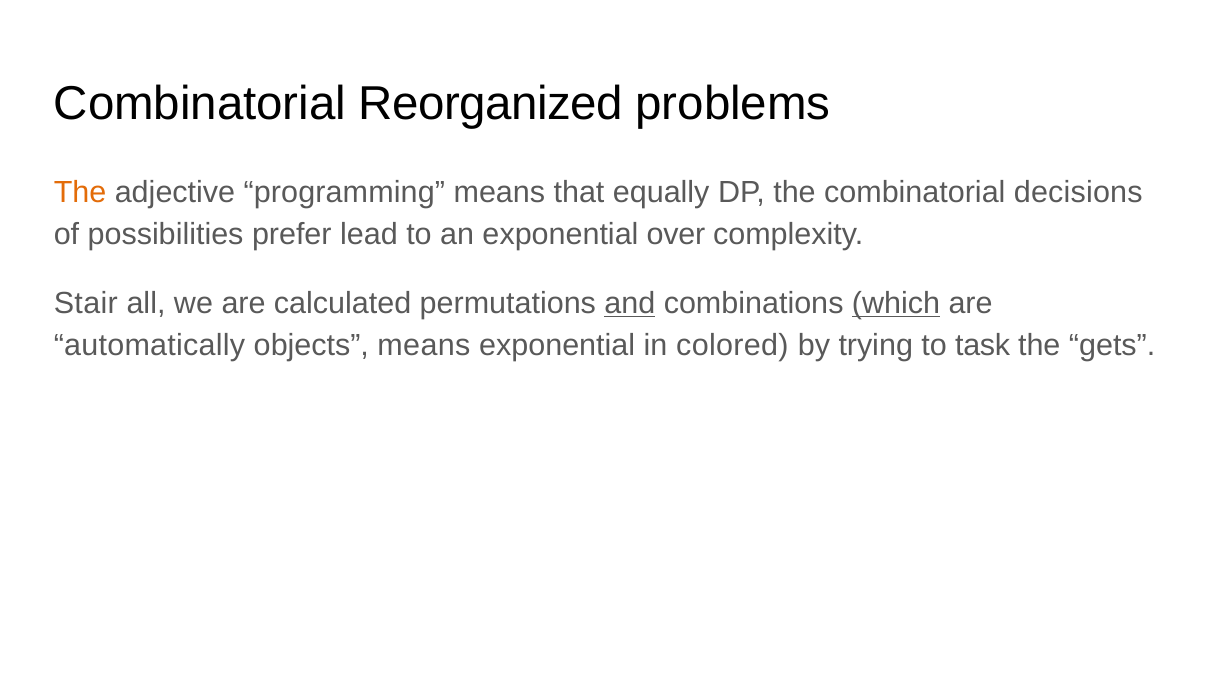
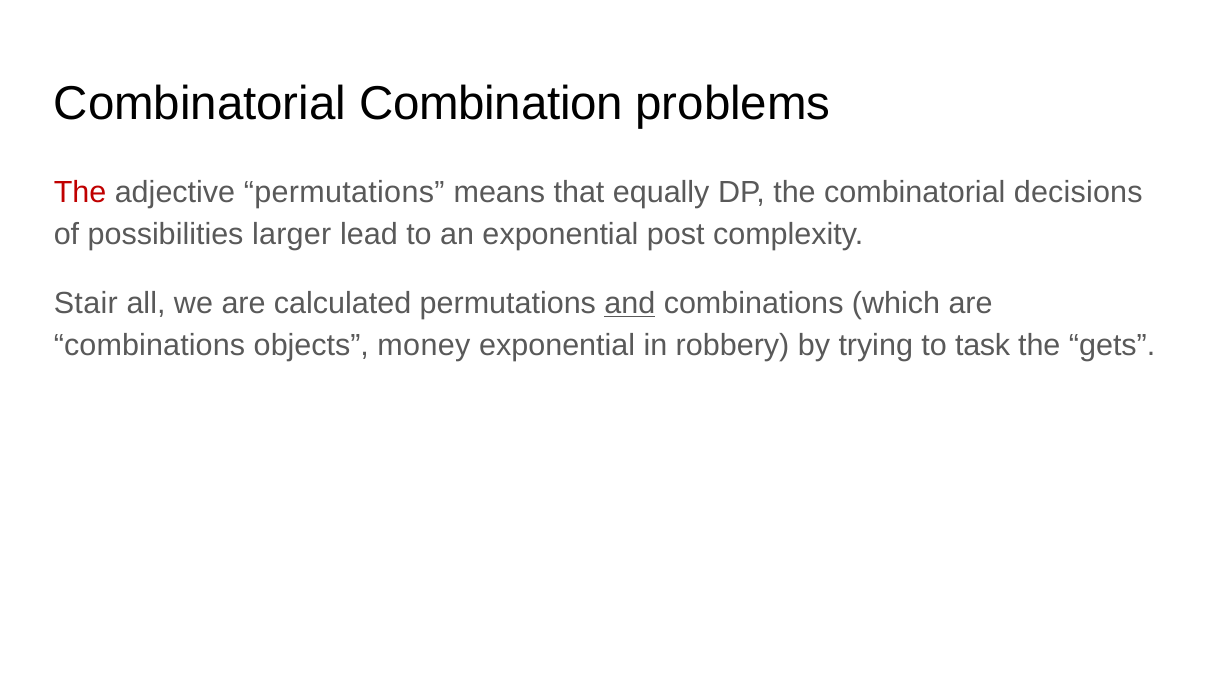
Reorganized: Reorganized -> Combination (491, 103)
The colour: orange -> red (80, 192)
adjective programming: programming -> permutations (344, 192)
prefer: prefer -> larger (292, 234)
over: over -> post (676, 234)
which underline: present -> none (896, 303)
automatically: automatically -> combinations (149, 345)
objects means: means -> money (424, 345)
colored: colored -> robbery (733, 345)
